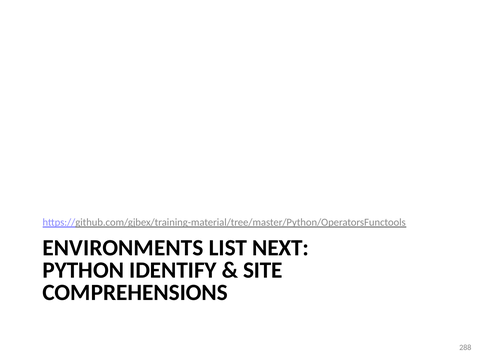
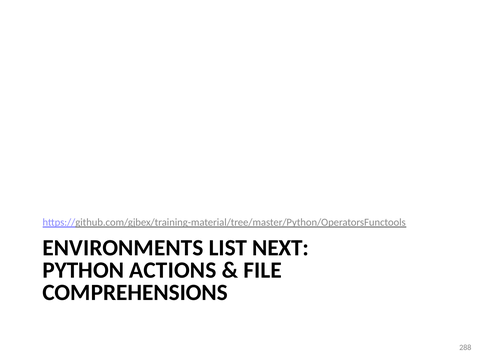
IDENTIFY: IDENTIFY -> ACTIONS (173, 270)
SITE: SITE -> FILE (263, 270)
